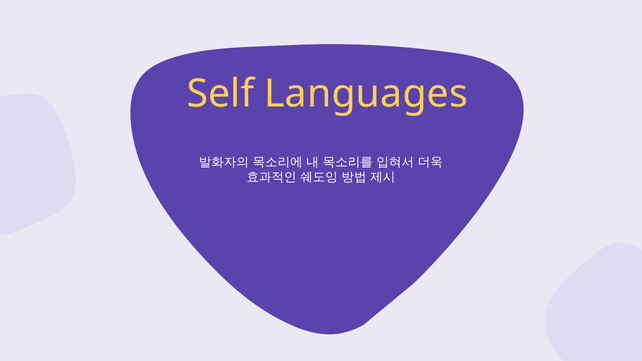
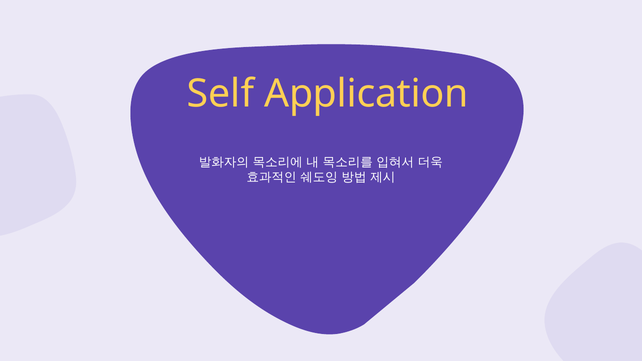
Languages: Languages -> Application (366, 94)
